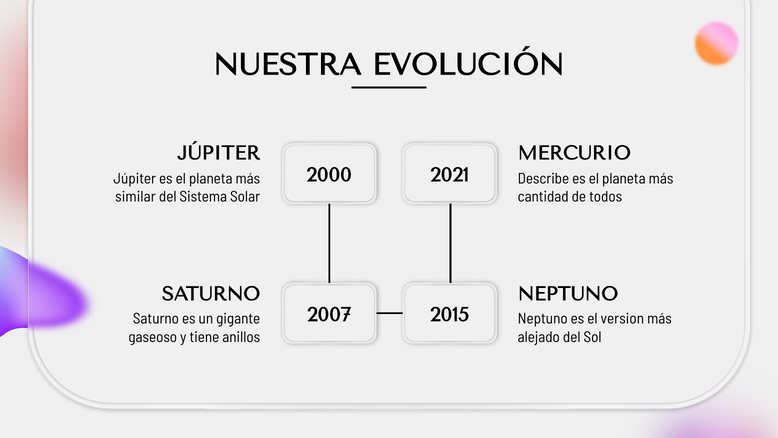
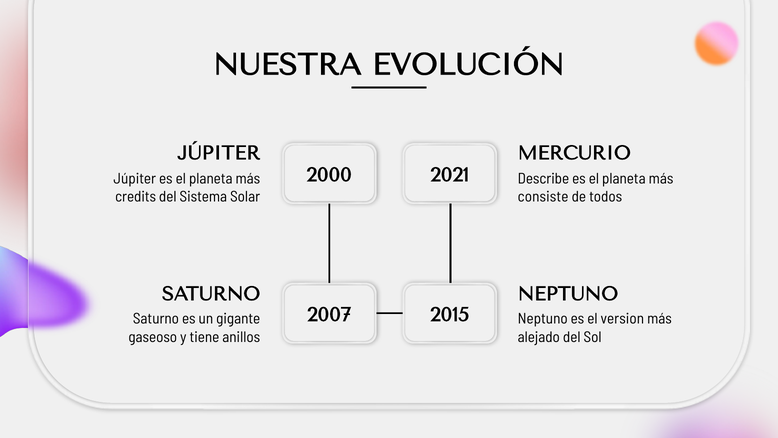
similar: similar -> credits (136, 197)
cantidad: cantidad -> consiste (543, 197)
